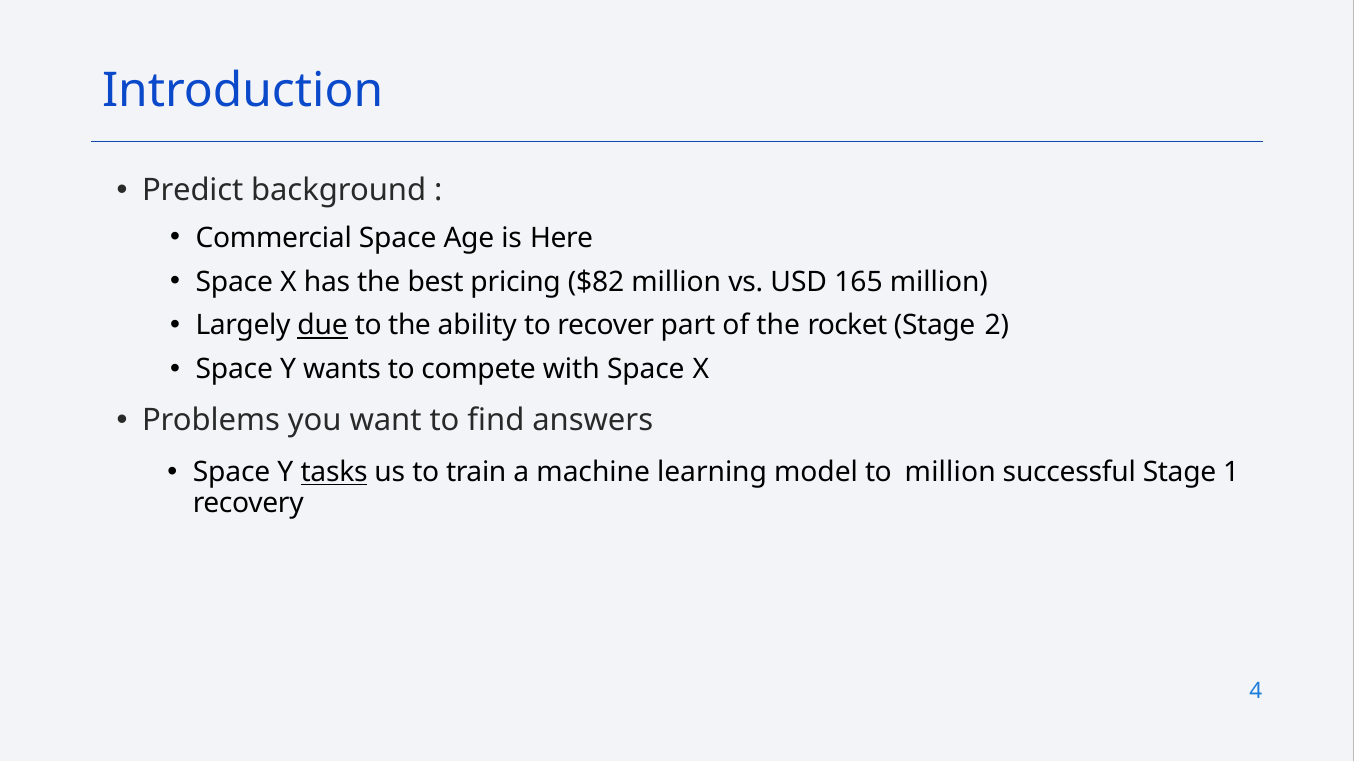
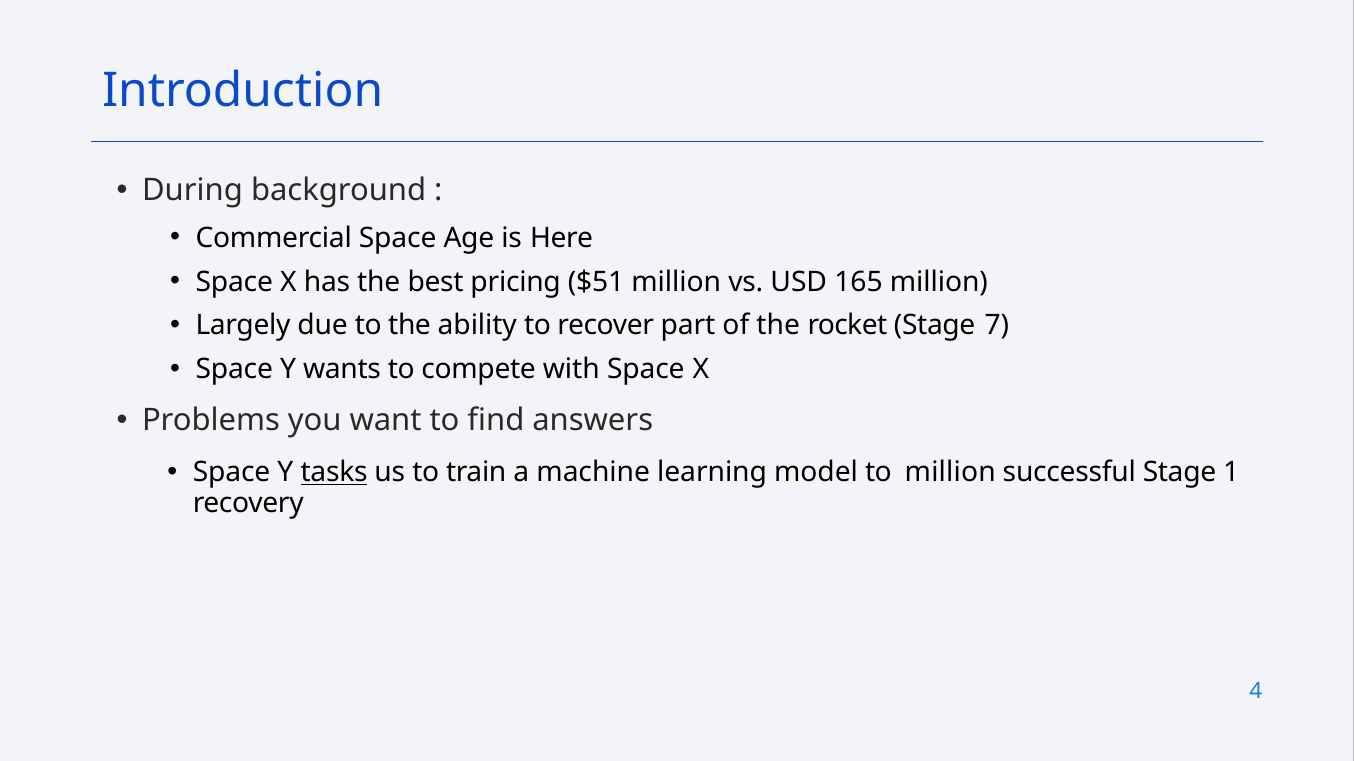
Predict: Predict -> During (193, 190)
$82: $82 -> $51 (596, 282)
due underline: present -> none (323, 326)
2: 2 -> 7 (997, 326)
